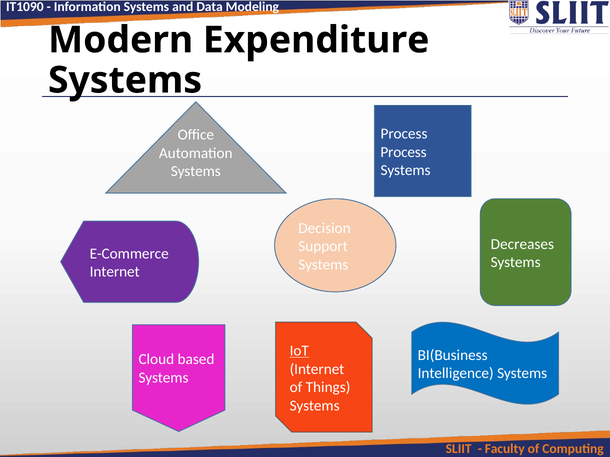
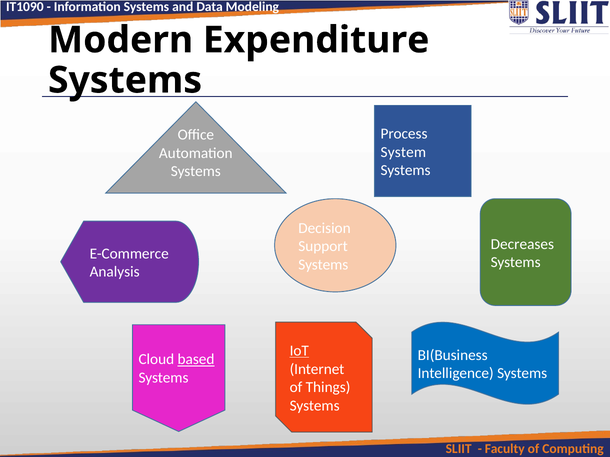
Process: Process -> System (403, 152)
Internet: Internet -> Analysis (115, 272)
based underline: none -> present (196, 360)
